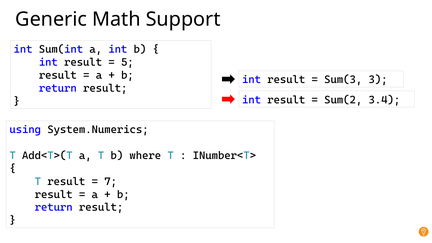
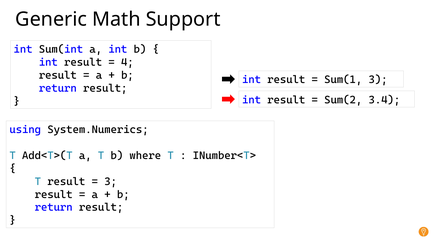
5: 5 -> 4 (127, 62)
Sum(3: Sum(3 -> Sum(1 (343, 80)
7: 7 -> 3 (111, 181)
